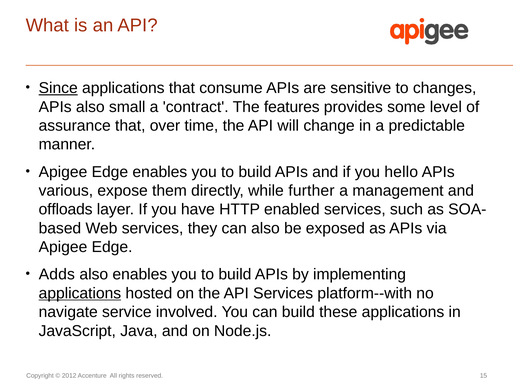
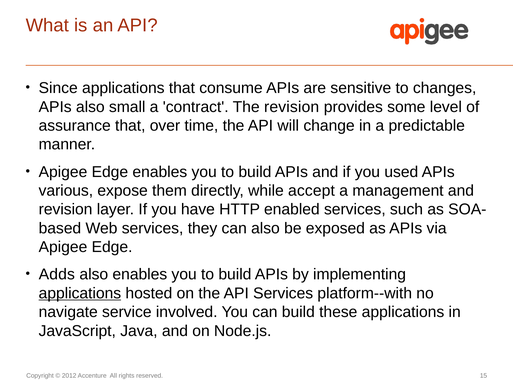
Since underline: present -> none (58, 88)
The features: features -> revision (292, 107)
hello: hello -> used (401, 172)
further: further -> accept (311, 191)
offloads: offloads -> revision (66, 209)
